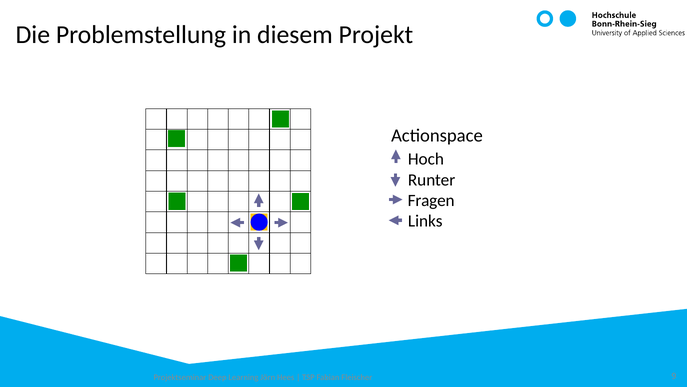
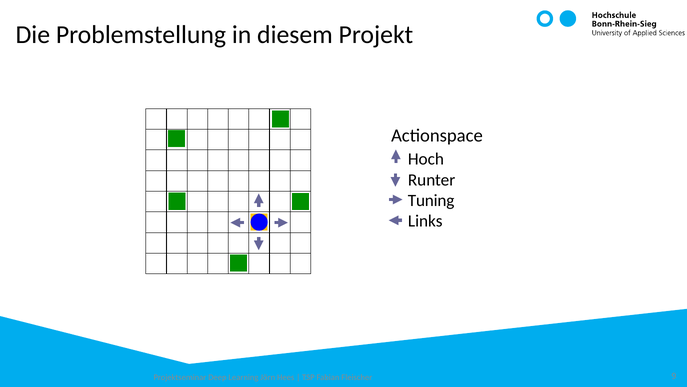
Fragen: Fragen -> Tuning (431, 200)
